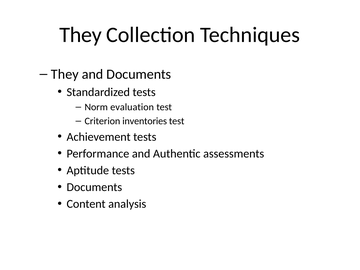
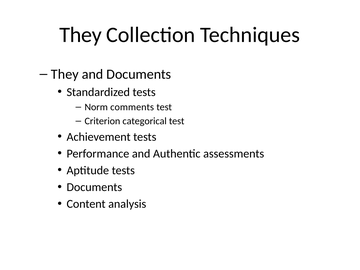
evaluation: evaluation -> comments (132, 107)
inventories: inventories -> categorical (145, 121)
